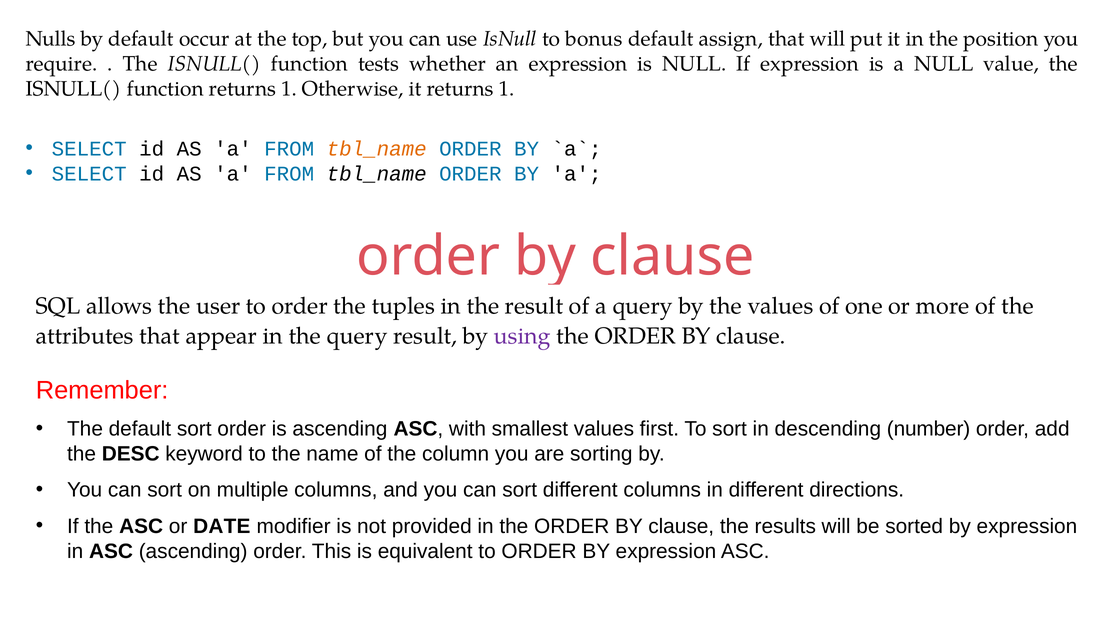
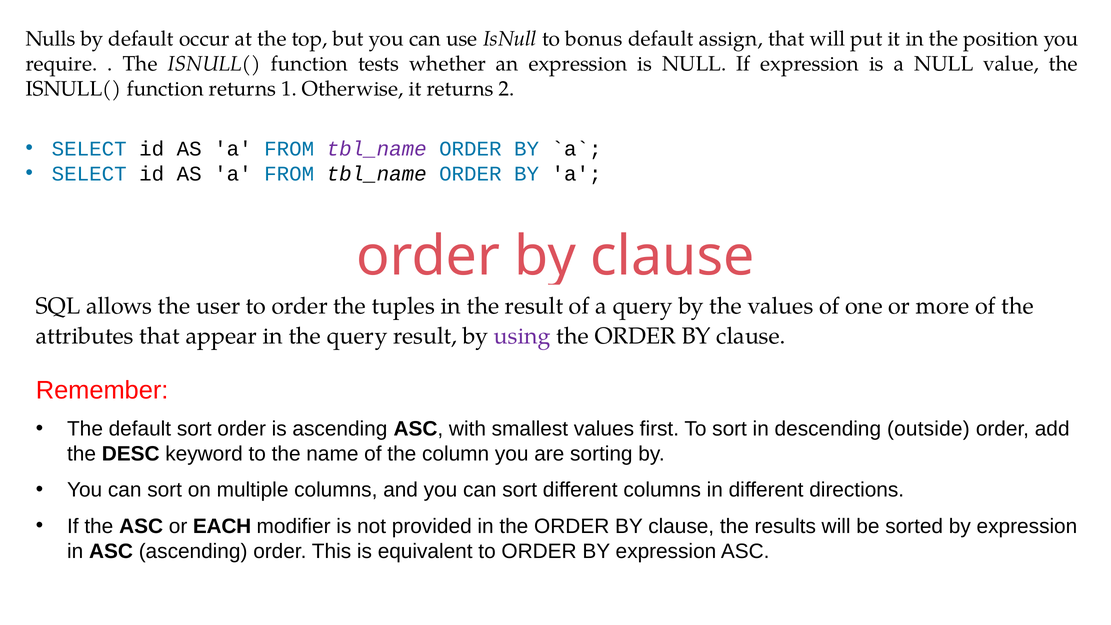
it returns 1: 1 -> 2 (507, 89)
tbl_name colour: orange -> purple (377, 149)
number: number -> outside (928, 429)
DATE: DATE -> EACH (222, 526)
